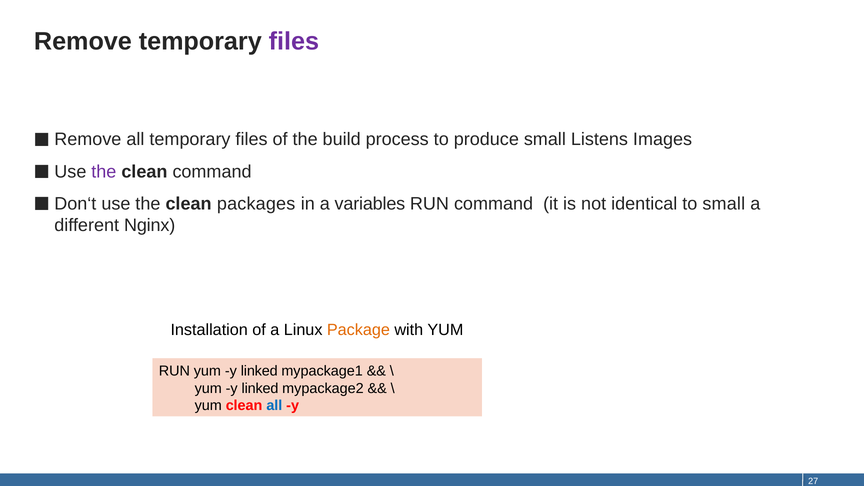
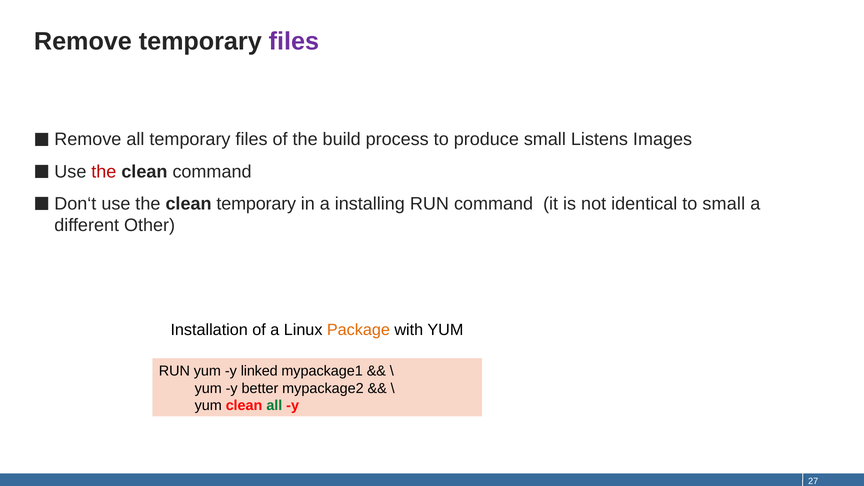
the colour: purple -> red (104, 172)
clean packages: packages -> temporary (256, 204)
variables: variables -> installing (370, 204)
Nginx: Nginx -> Other (150, 225)
linked: linked -> better (260, 388)
all colour: blue -> green (274, 406)
